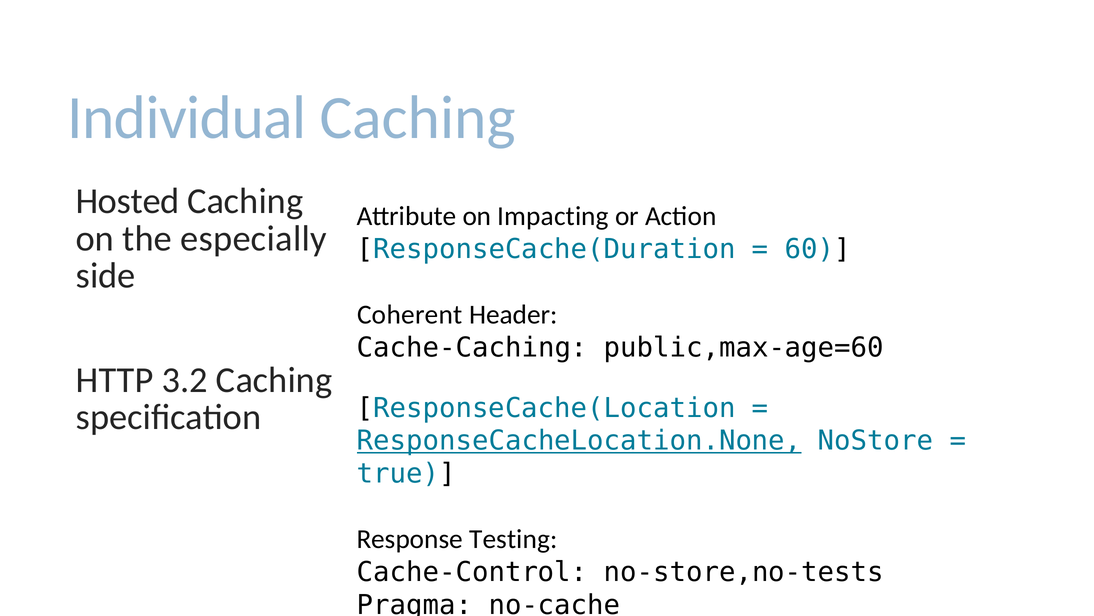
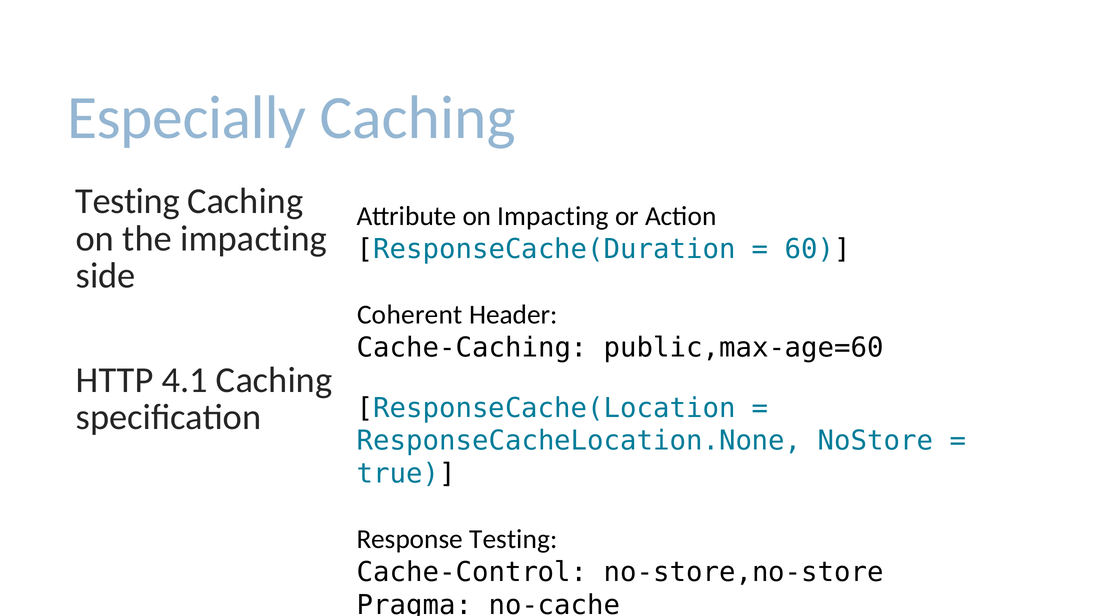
Individual: Individual -> Especially (187, 118)
Hosted: Hosted -> Testing (127, 201)
the especially: especially -> impacting (254, 238)
3.2: 3.2 -> 4.1 (185, 380)
ResponseCacheLocation.None underline: present -> none (579, 440)
no-store,no-tests: no-store,no-tests -> no-store,no-store (744, 572)
